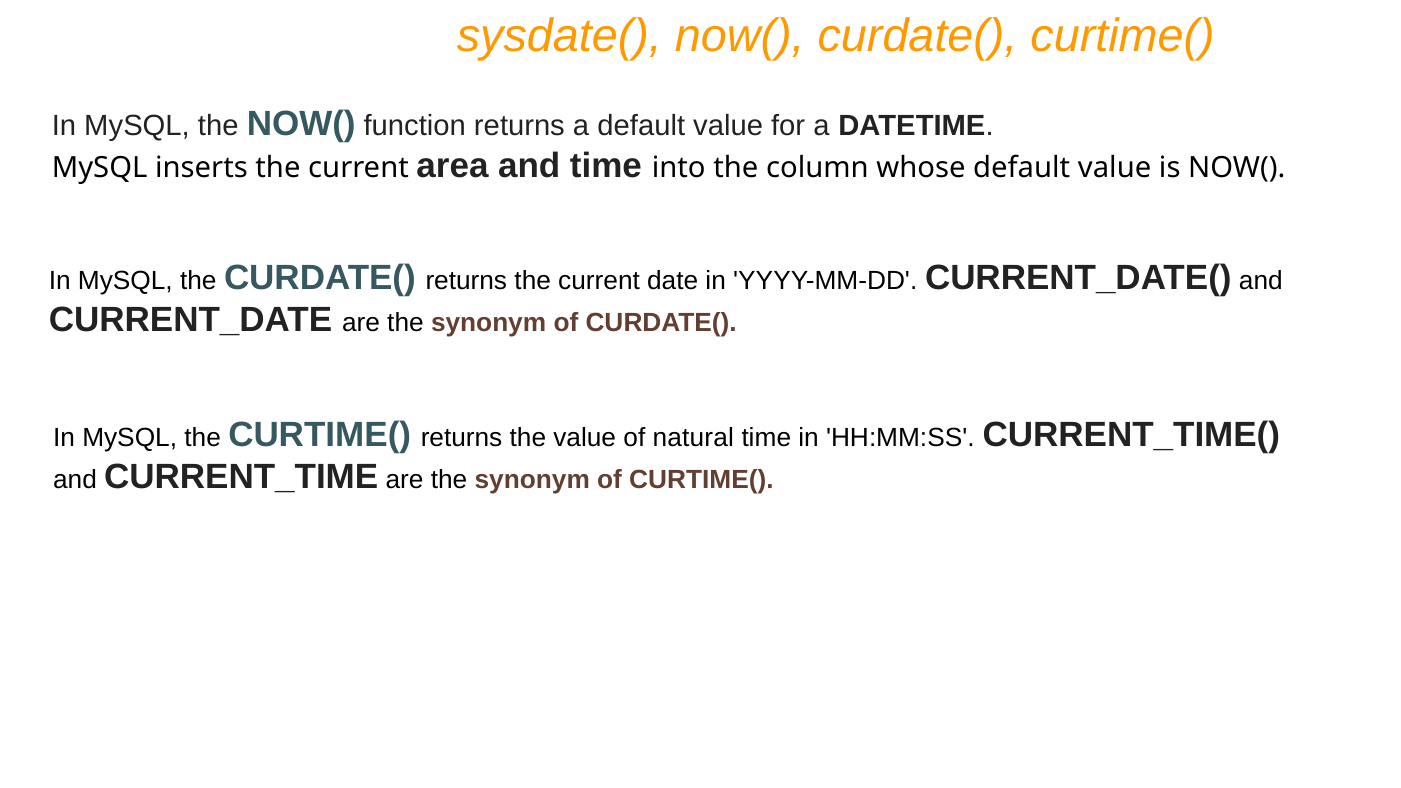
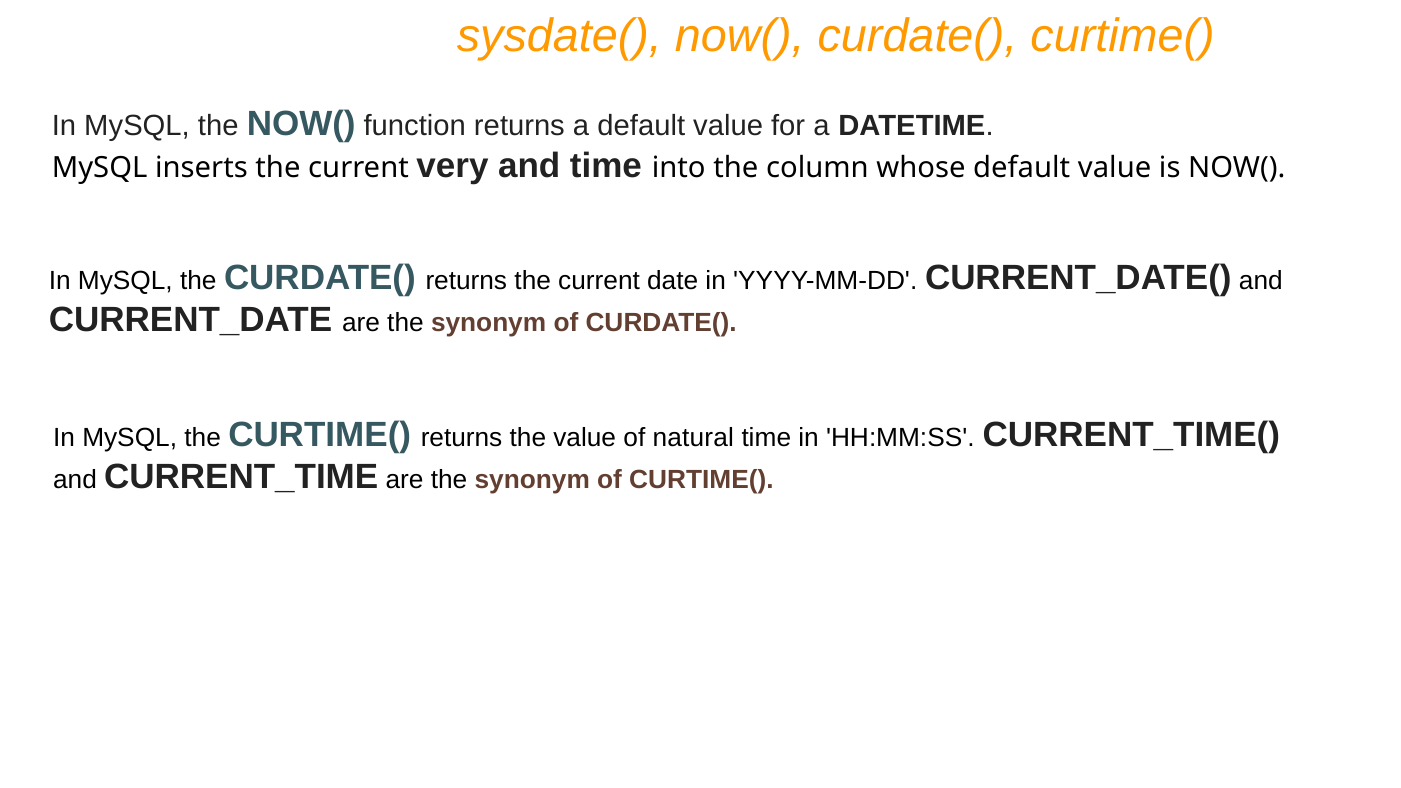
area: area -> very (452, 166)
